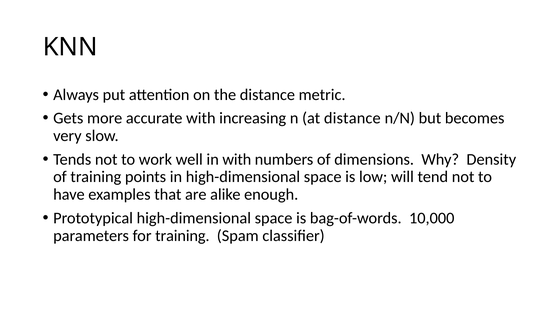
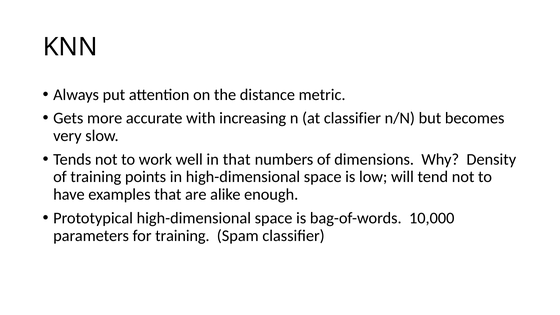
at distance: distance -> classifier (352, 118)
in with: with -> that (237, 159)
